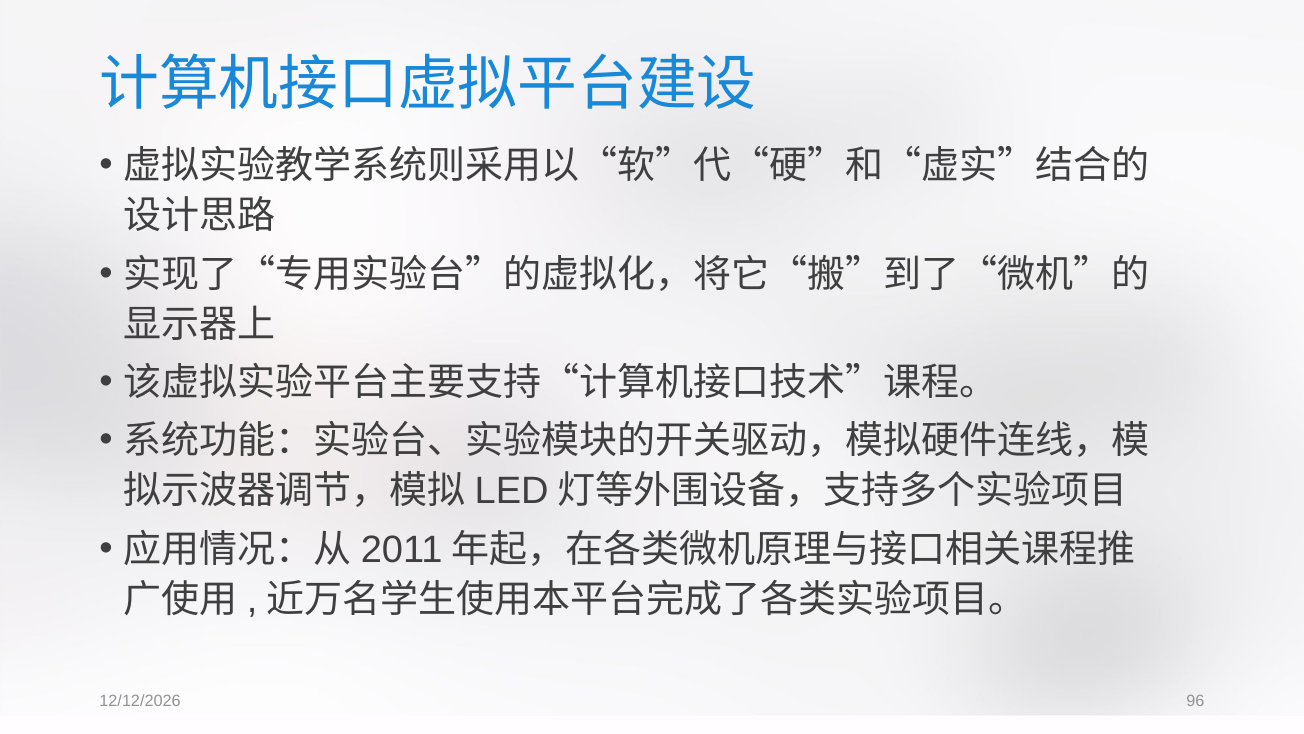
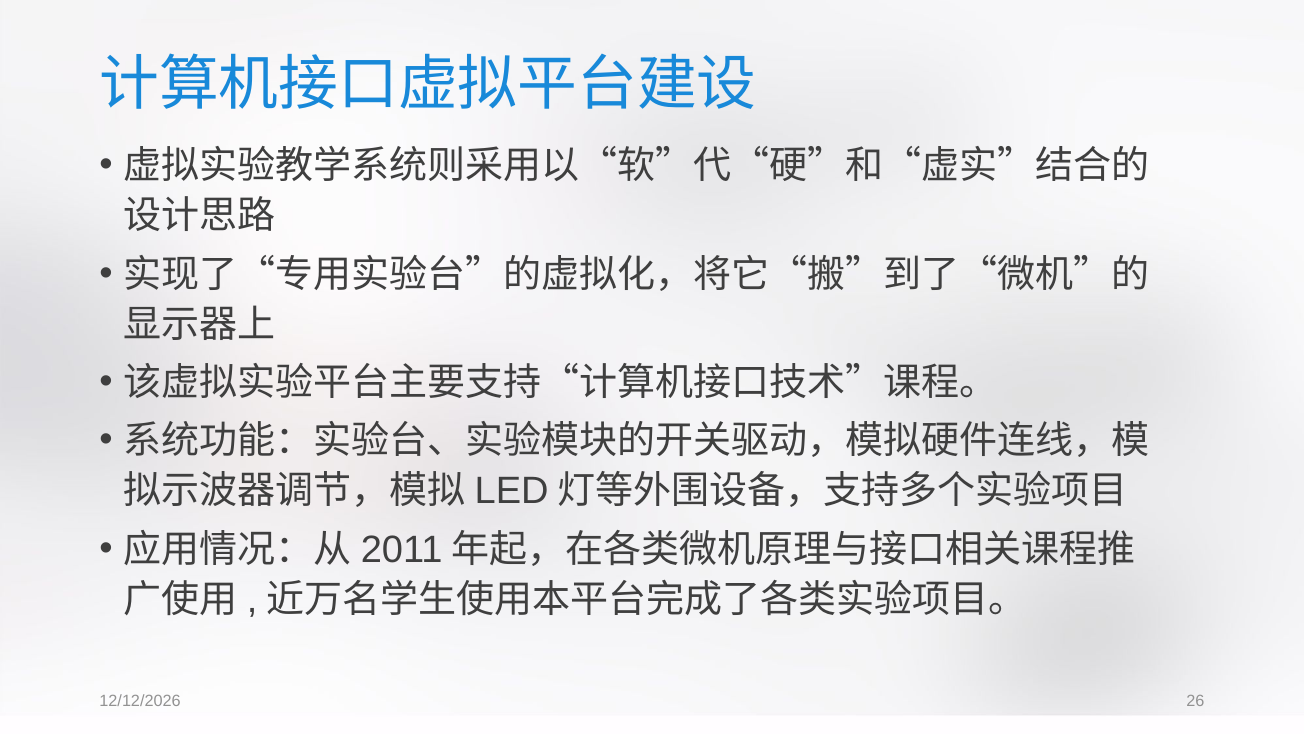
96: 96 -> 26 (1195, 700)
